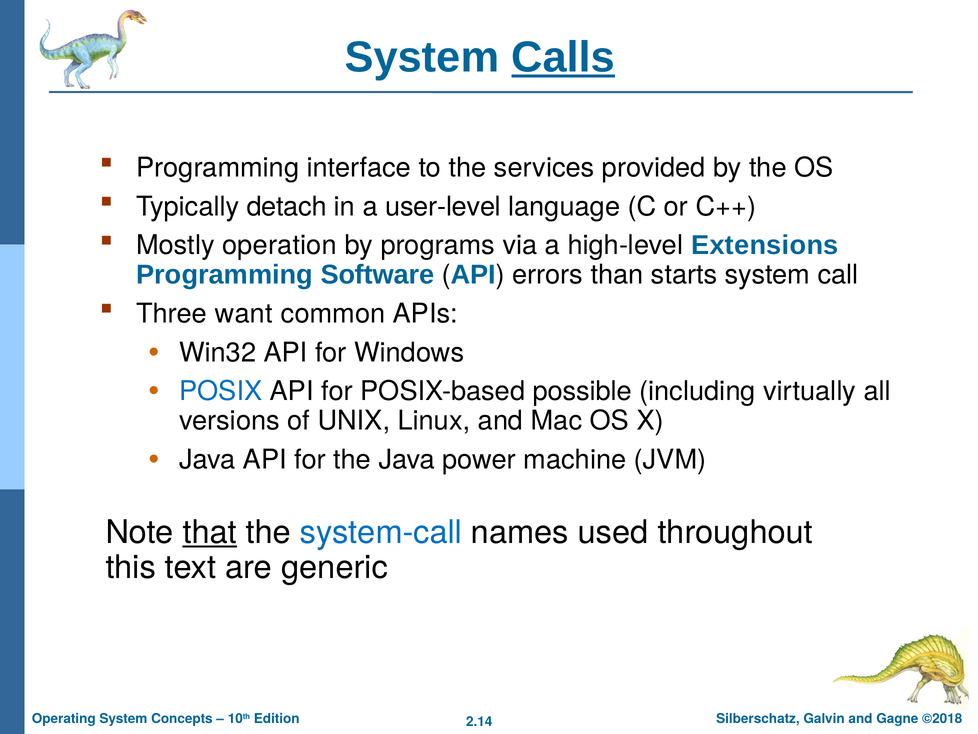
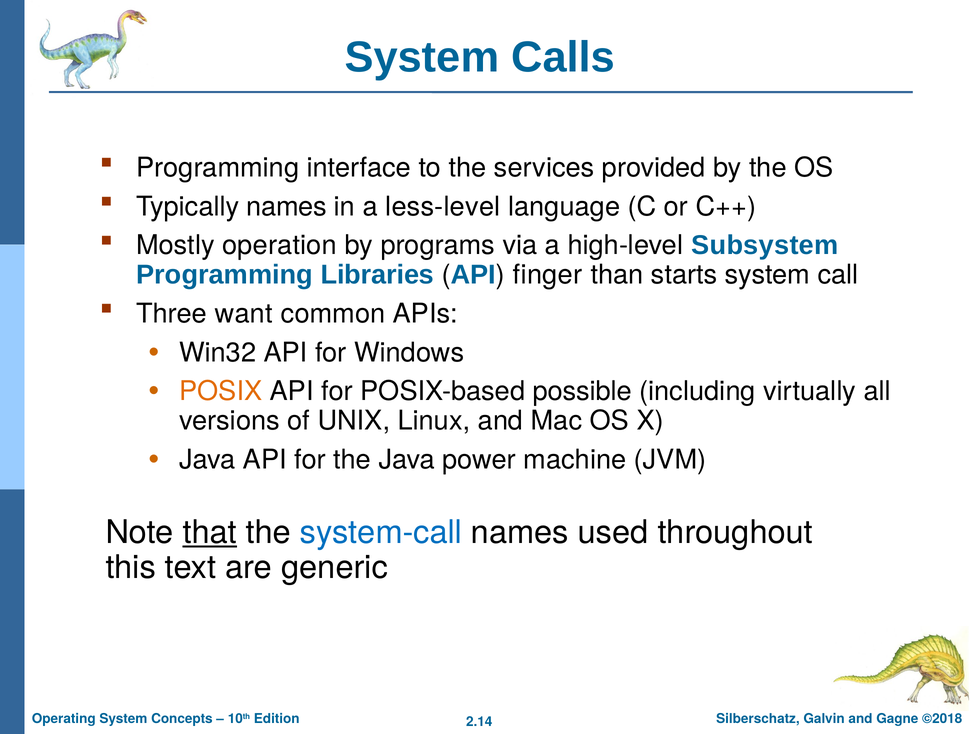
Calls underline: present -> none (563, 57)
Typically detach: detach -> names (287, 206)
user-level: user-level -> less-level (443, 206)
Extensions: Extensions -> Subsystem (765, 245)
Software: Software -> Libraries (377, 275)
errors: errors -> finger (548, 275)
POSIX colour: blue -> orange (221, 391)
